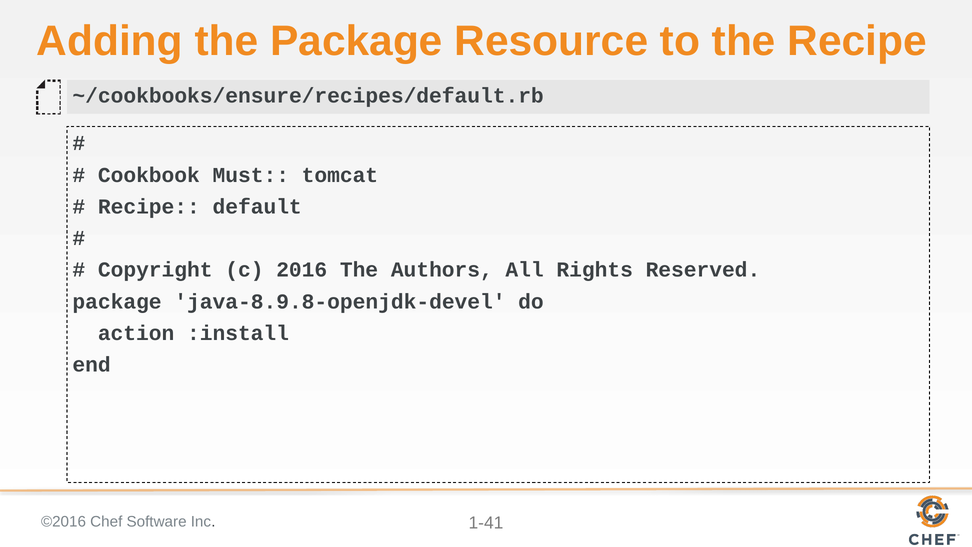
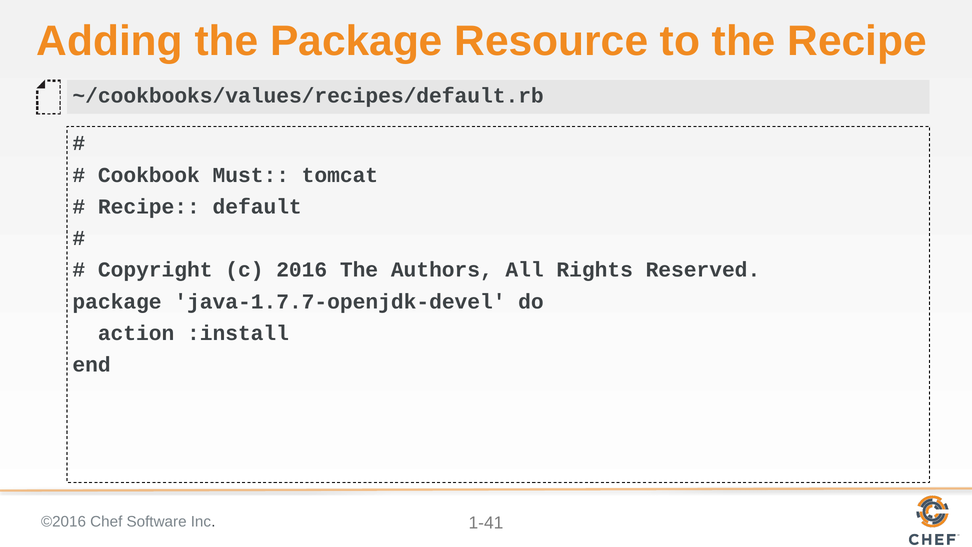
~/cookbooks/ensure/recipes/default.rb: ~/cookbooks/ensure/recipes/default.rb -> ~/cookbooks/values/recipes/default.rb (308, 96)
java-8.9.8-openjdk-devel: java-8.9.8-openjdk-devel -> java-1.7.7-openjdk-devel (340, 301)
